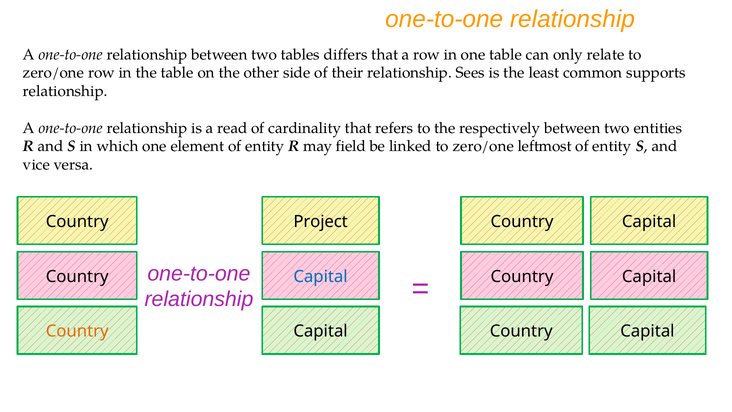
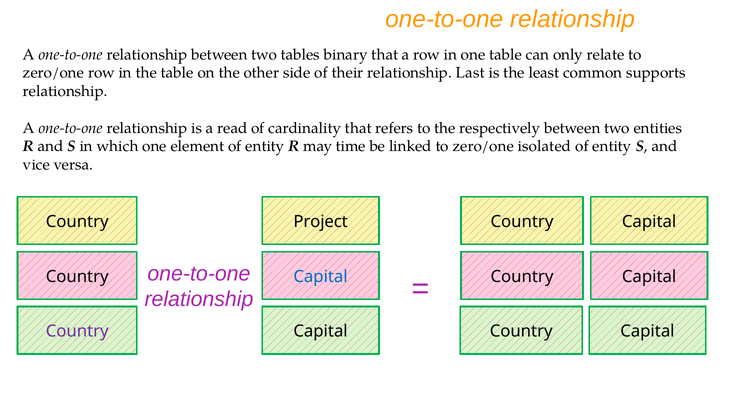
differs: differs -> binary (346, 55)
Sees: Sees -> Last (470, 73)
field: field -> time (351, 146)
leftmost: leftmost -> isolated (545, 146)
Country colour: orange -> purple (77, 331)
